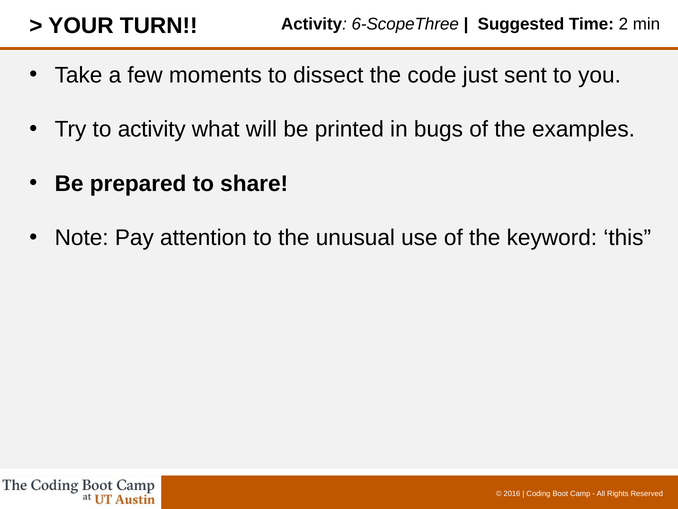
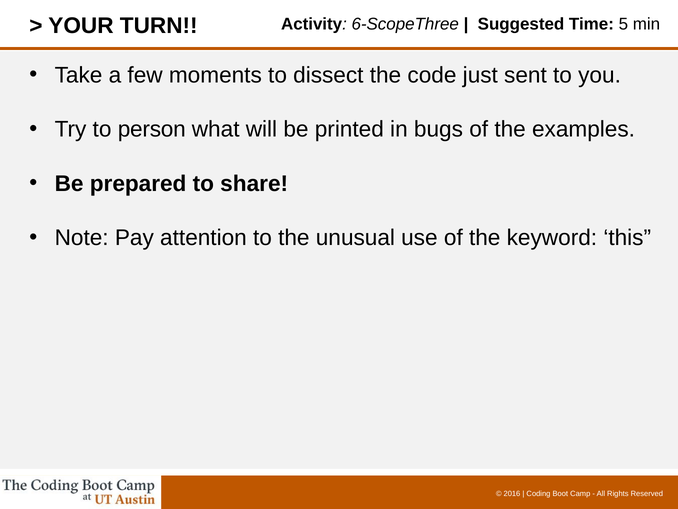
2: 2 -> 5 (623, 24)
to activity: activity -> person (152, 129)
